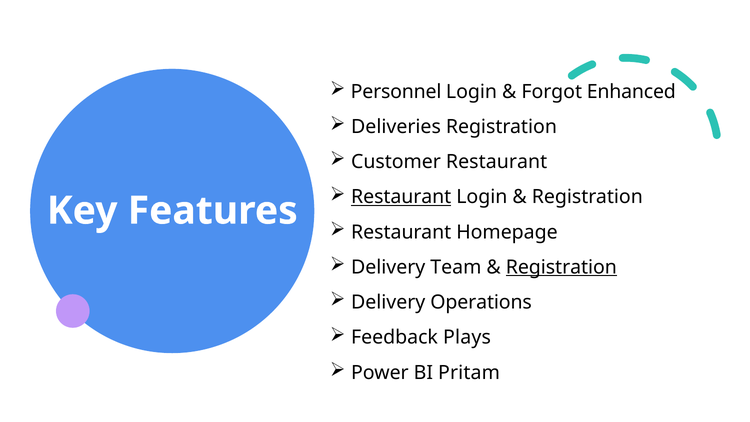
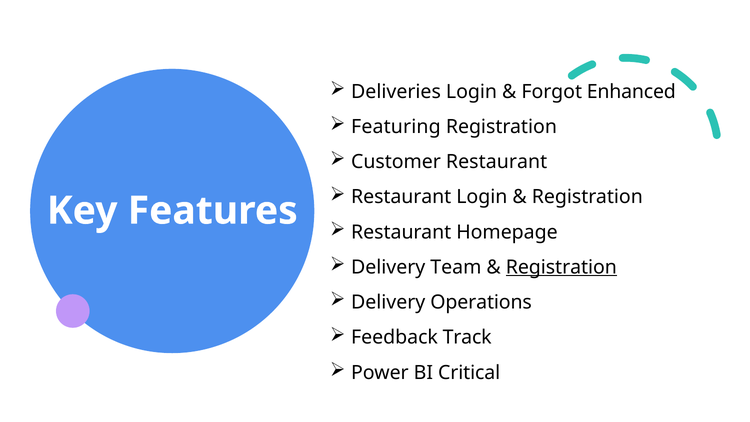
Personnel: Personnel -> Deliveries (396, 92)
Deliveries: Deliveries -> Featuring (396, 127)
Restaurant underline: present -> none (401, 197)
Plays: Plays -> Track (467, 337)
Pritam: Pritam -> Critical (469, 373)
